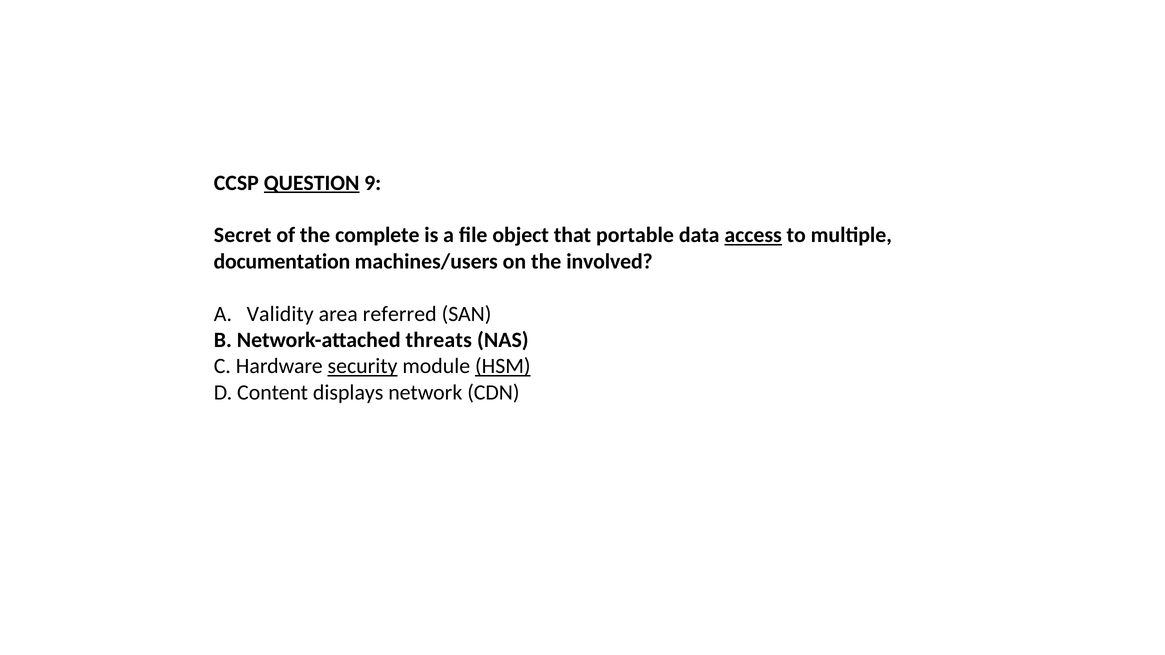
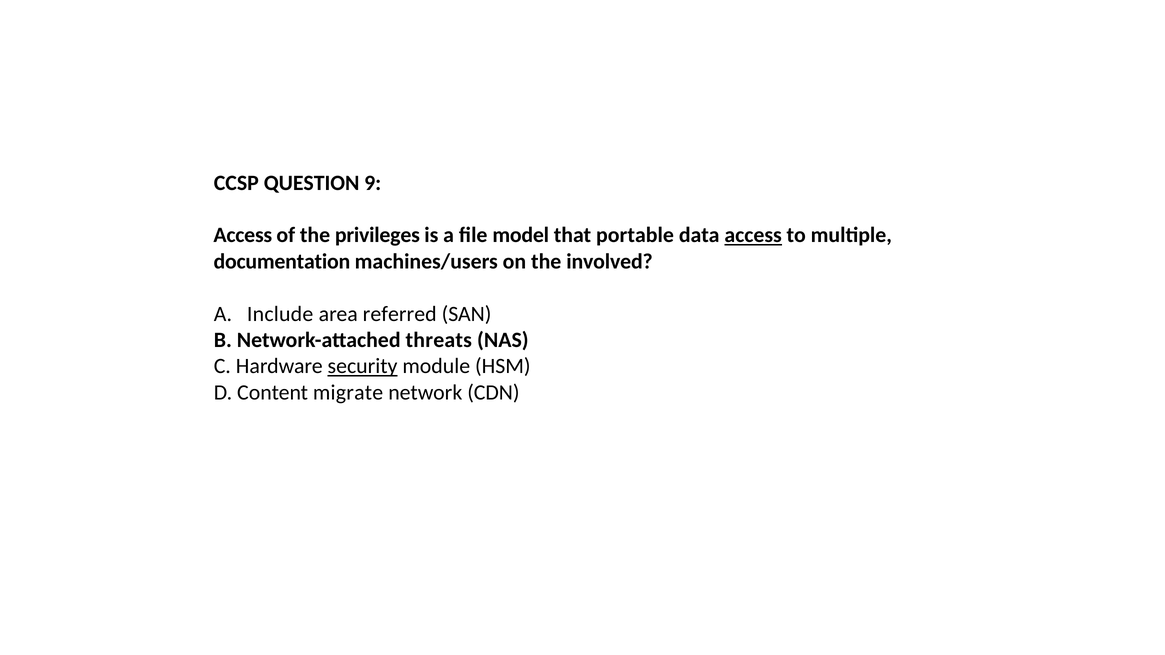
QUESTION underline: present -> none (312, 183)
Secret: Secret -> Access (243, 235)
complete: complete -> privileges (377, 235)
object: object -> model (521, 235)
Validity: Validity -> Include (280, 314)
HSM underline: present -> none (503, 366)
displays: displays -> migrate (348, 393)
